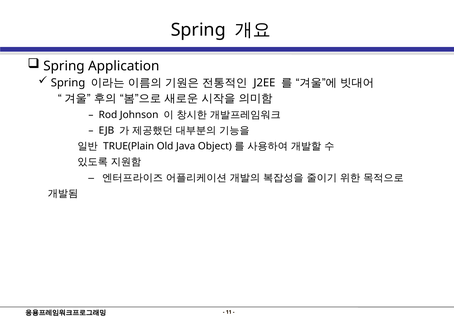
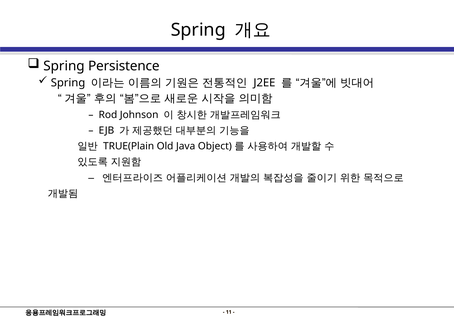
Application: Application -> Persistence (124, 66)
